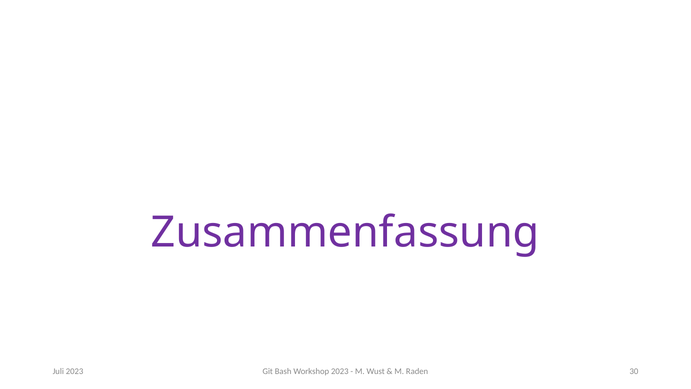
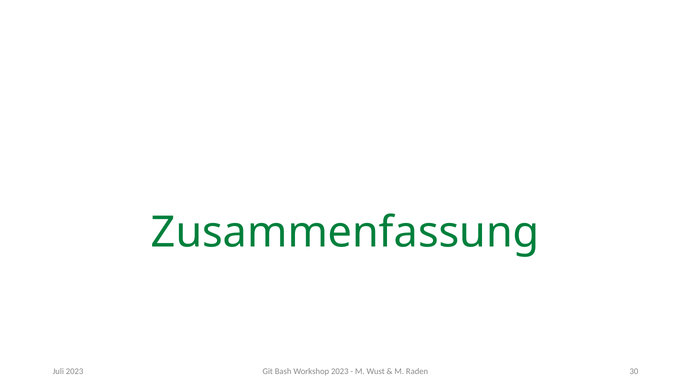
Zusammenfassung colour: purple -> green (345, 232)
